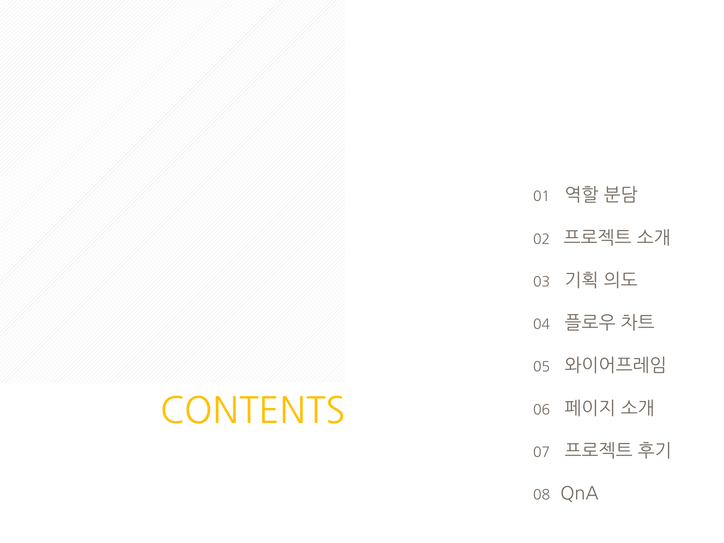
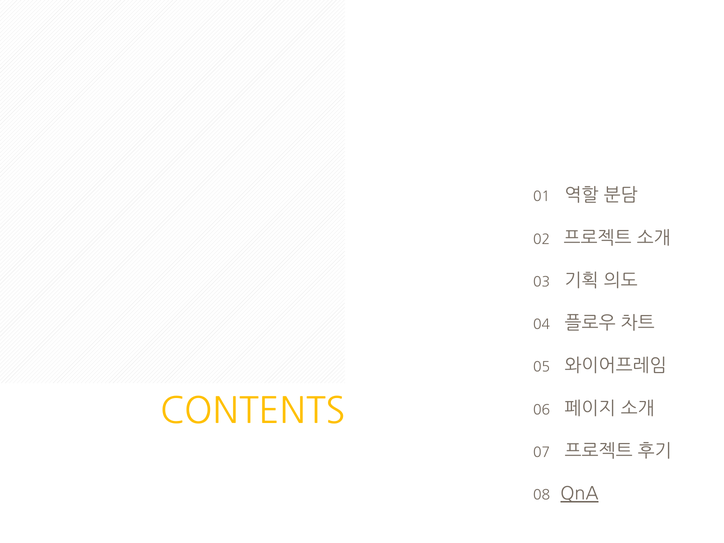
QnA underline: none -> present (579, 494)
